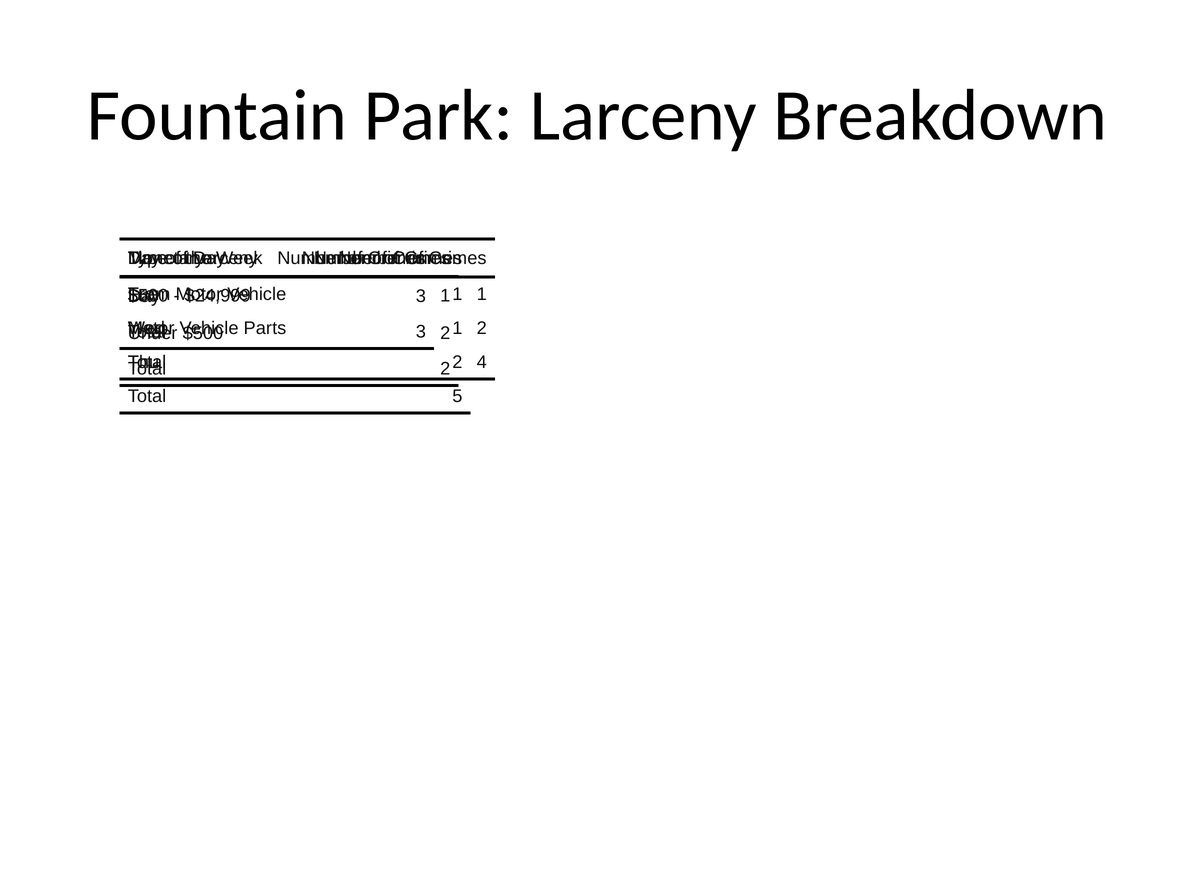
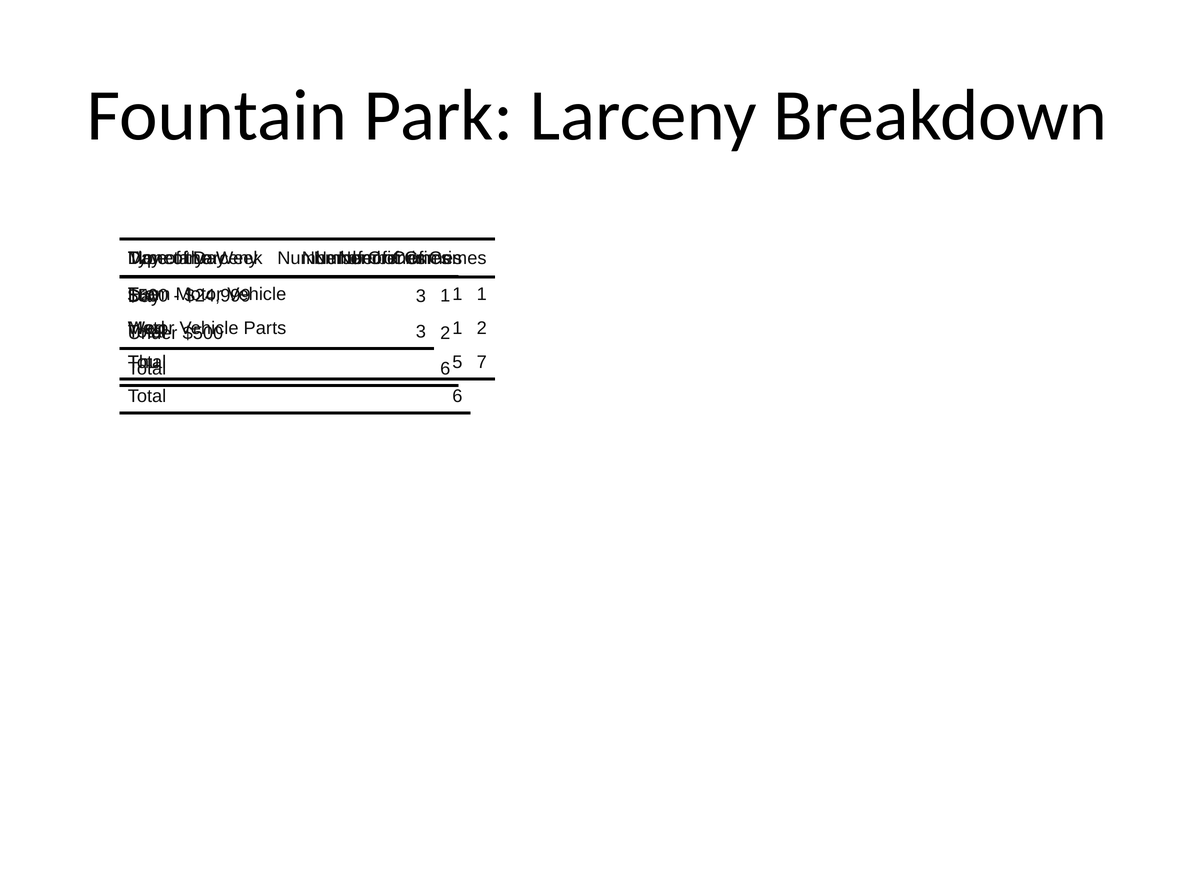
2: 2 -> 5 (457, 362)
4: 4 -> 7 (482, 362)
2: 2 -> 6 (445, 369)
5: 5 -> 6 (457, 397)
